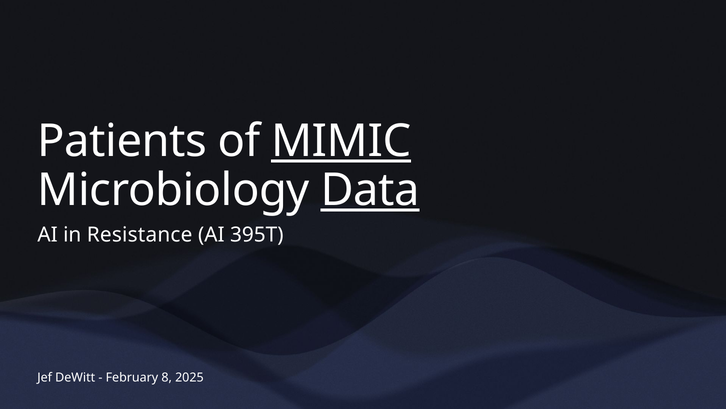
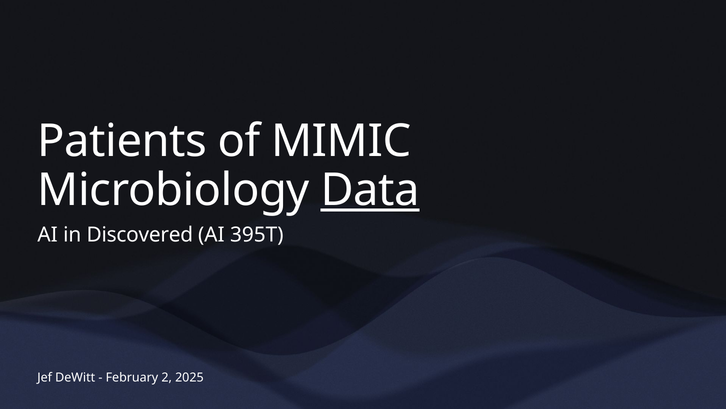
MIMIC underline: present -> none (341, 141)
Resistance: Resistance -> Discovered (140, 235)
8: 8 -> 2 (167, 377)
